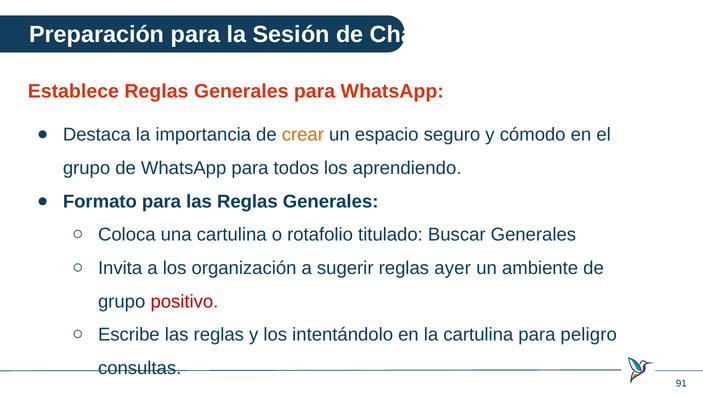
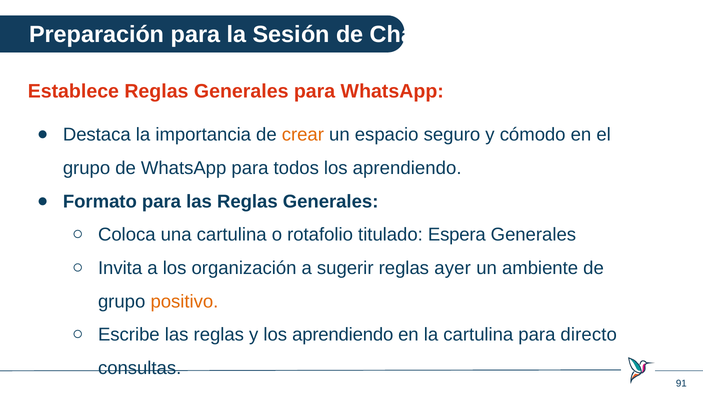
Buscar: Buscar -> Espera (457, 235)
positivo colour: red -> orange (184, 302)
y los intentándolo: intentándolo -> aprendiendo (343, 335)
peligro: peligro -> directo (589, 335)
